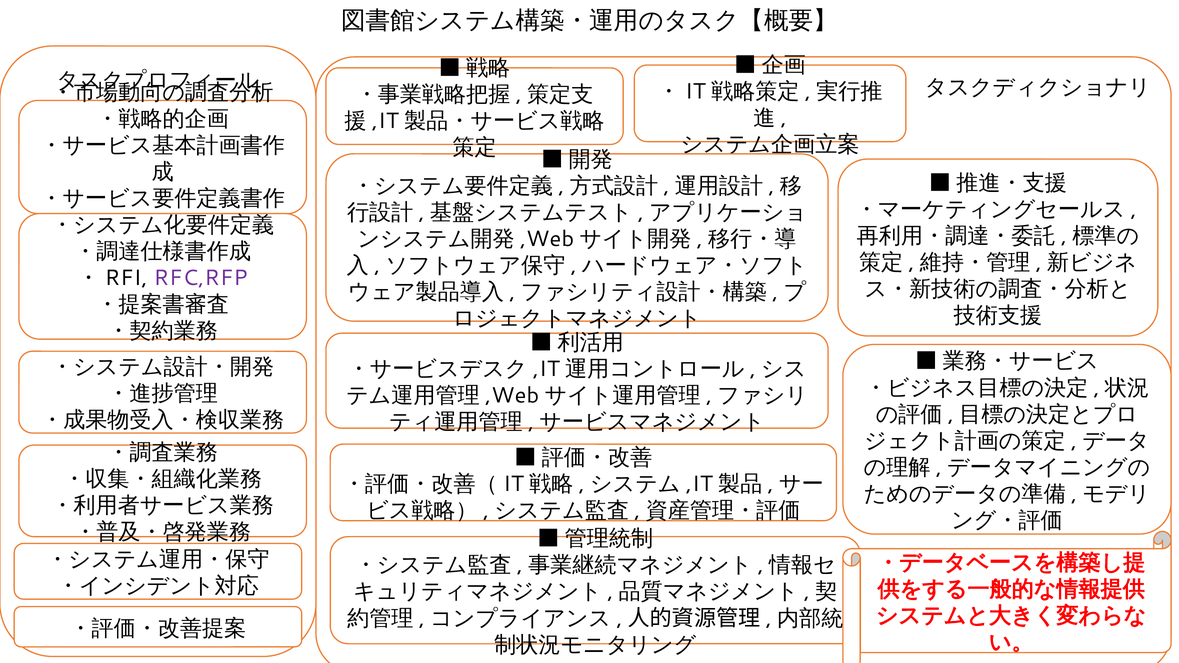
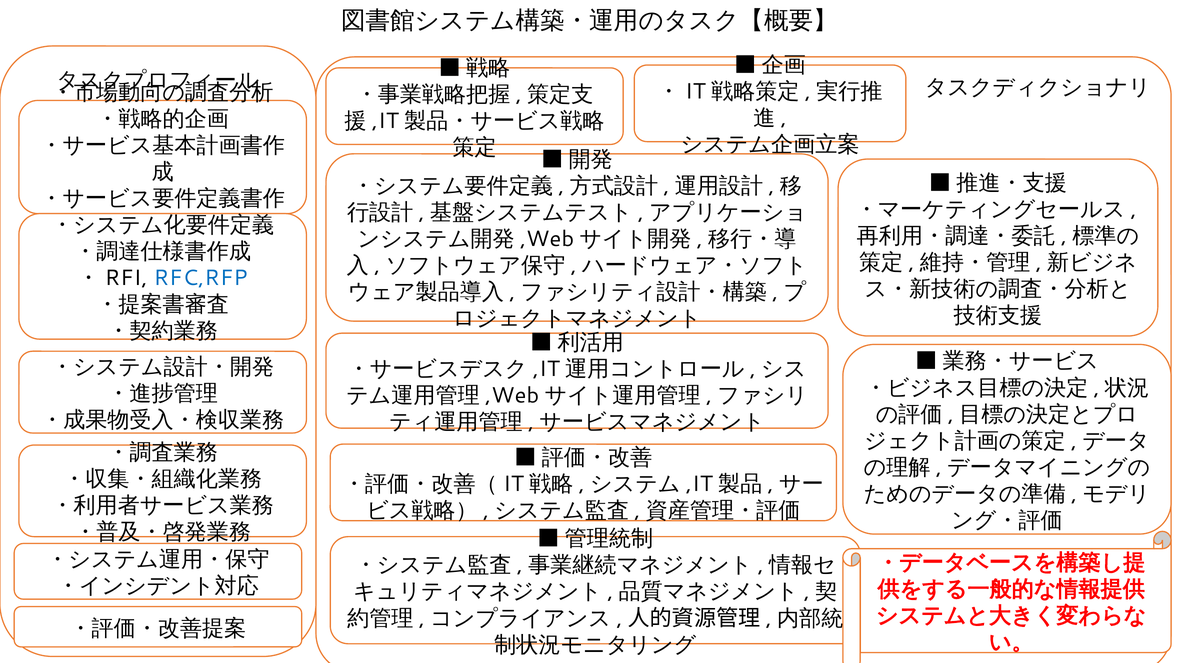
RFC,RFP colour: purple -> blue (201, 278)
